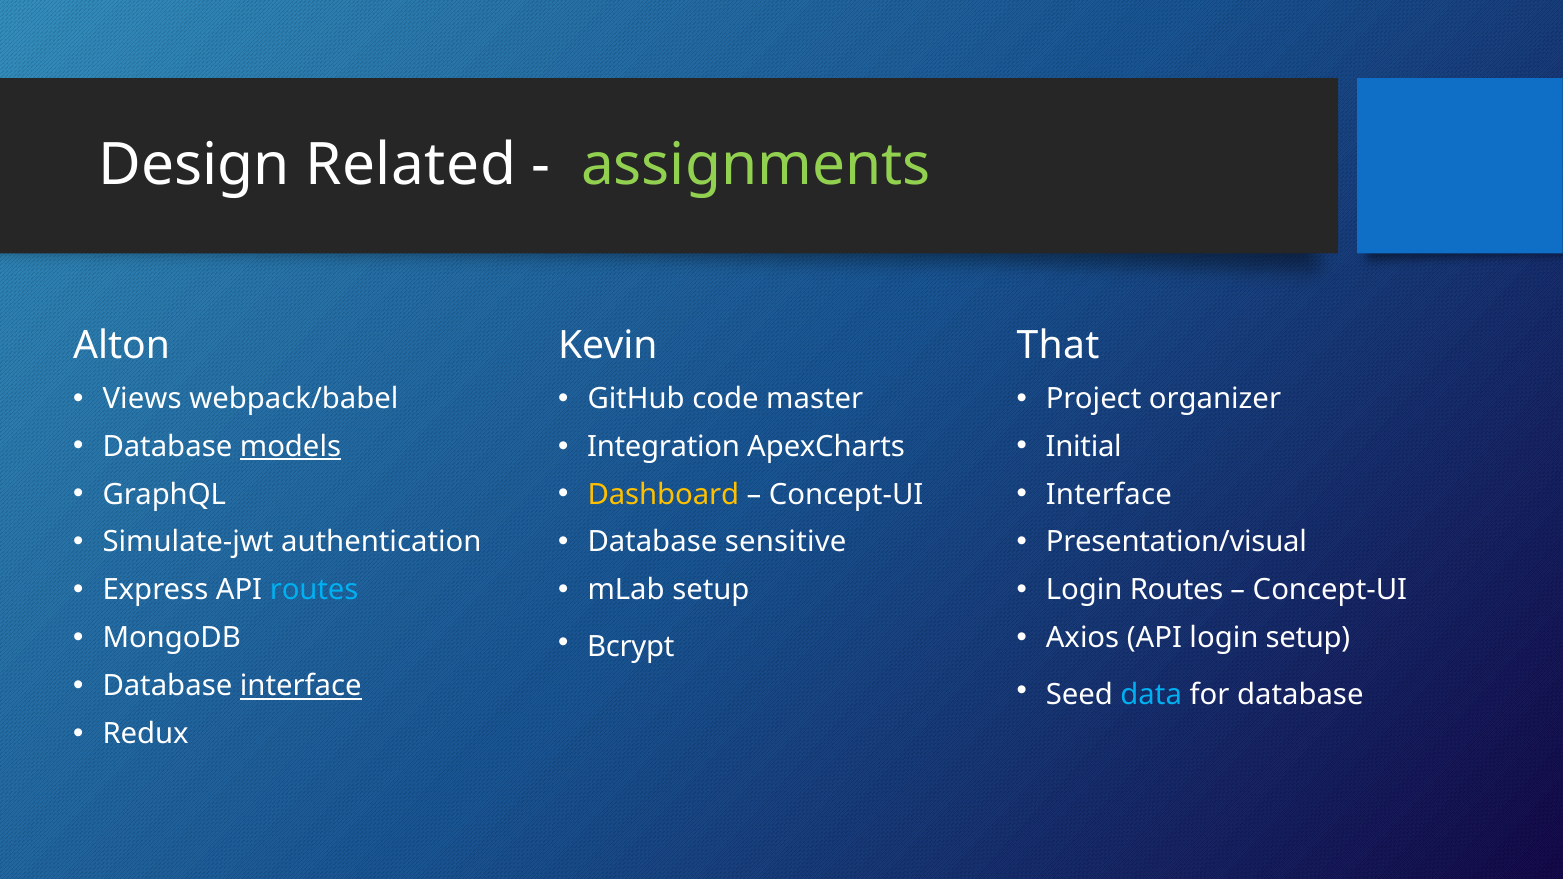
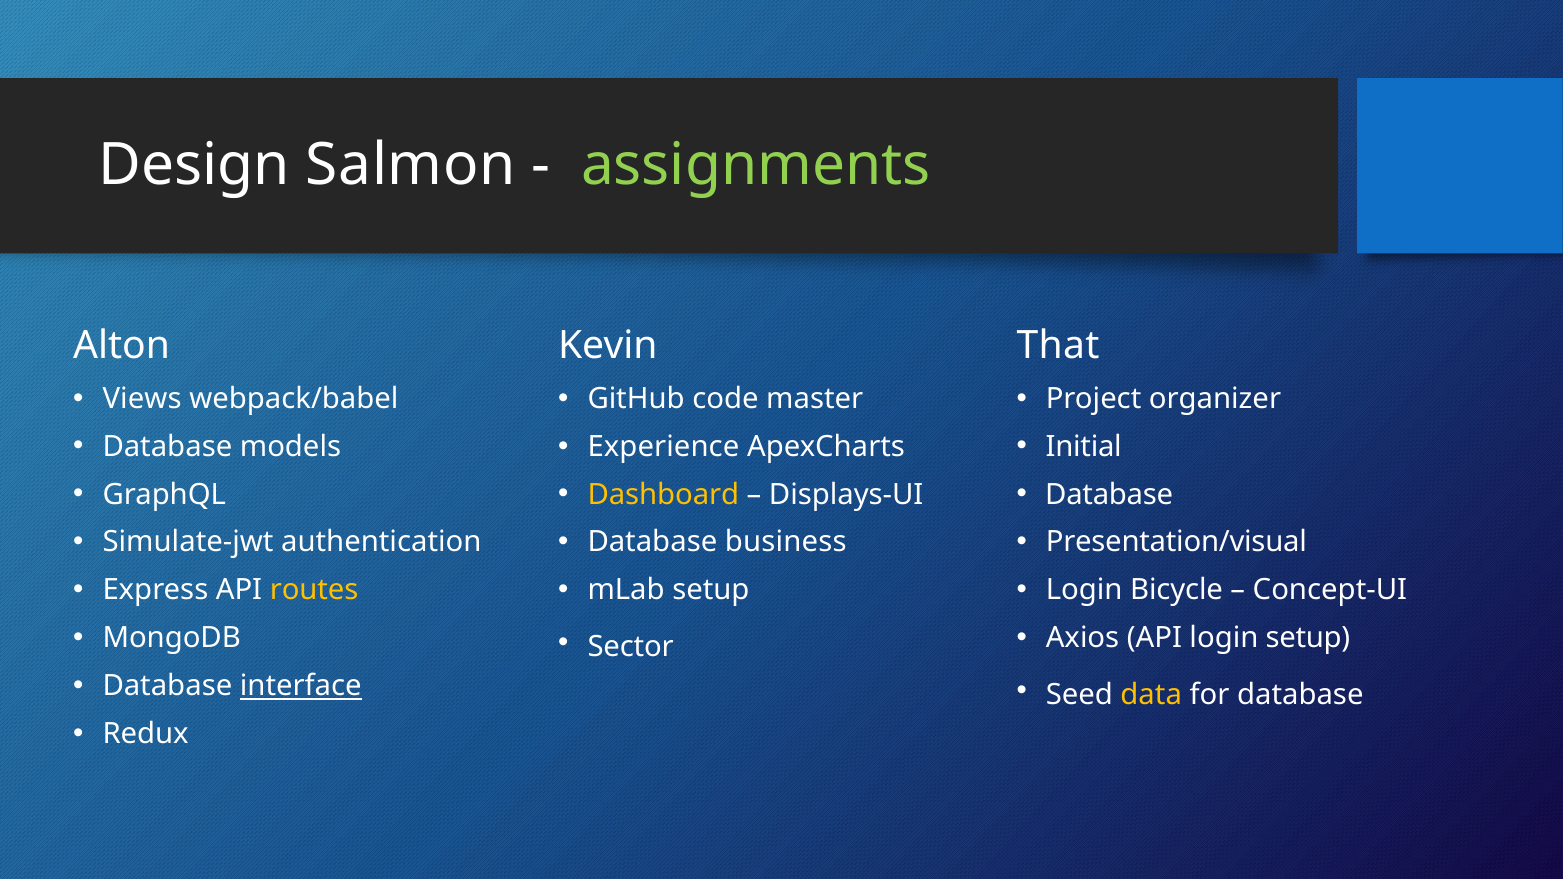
Related: Related -> Salmon (411, 165)
models underline: present -> none (290, 446)
Integration: Integration -> Experience (663, 447)
Interface: Interface -> Database (1109, 494)
Concept-UI: Concept-UI -> Displays-UI (846, 494)
sensitive: sensitive -> business (786, 542)
routes colour: light blue -> yellow (314, 590)
Login Routes: Routes -> Bicycle (1177, 590)
Bcrypt: Bcrypt -> Sector (631, 647)
data colour: light blue -> yellow (1151, 695)
